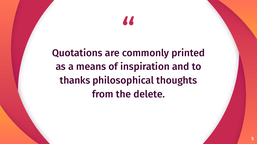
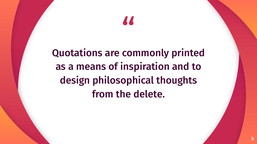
thanks: thanks -> design (75, 81)
